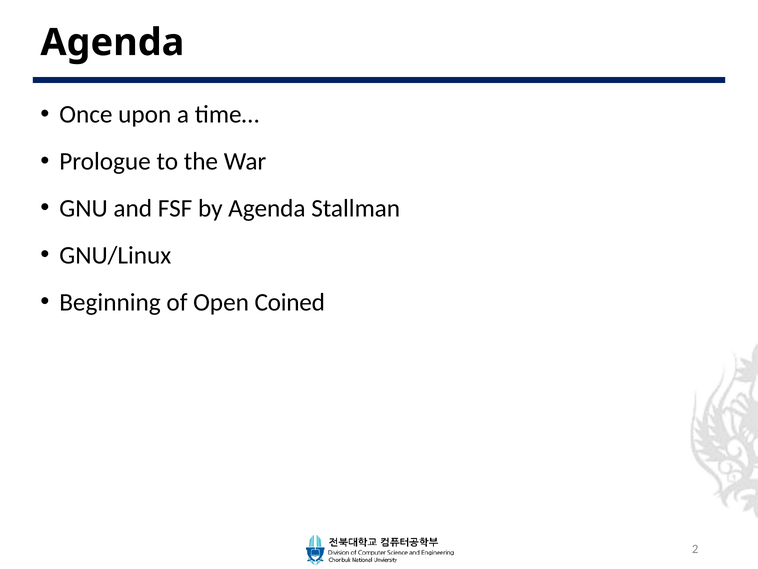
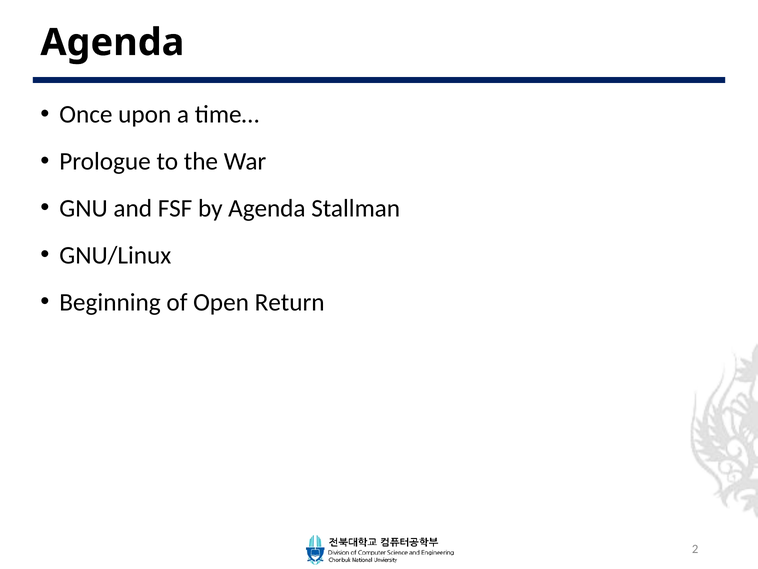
Coined: Coined -> Return (290, 302)
